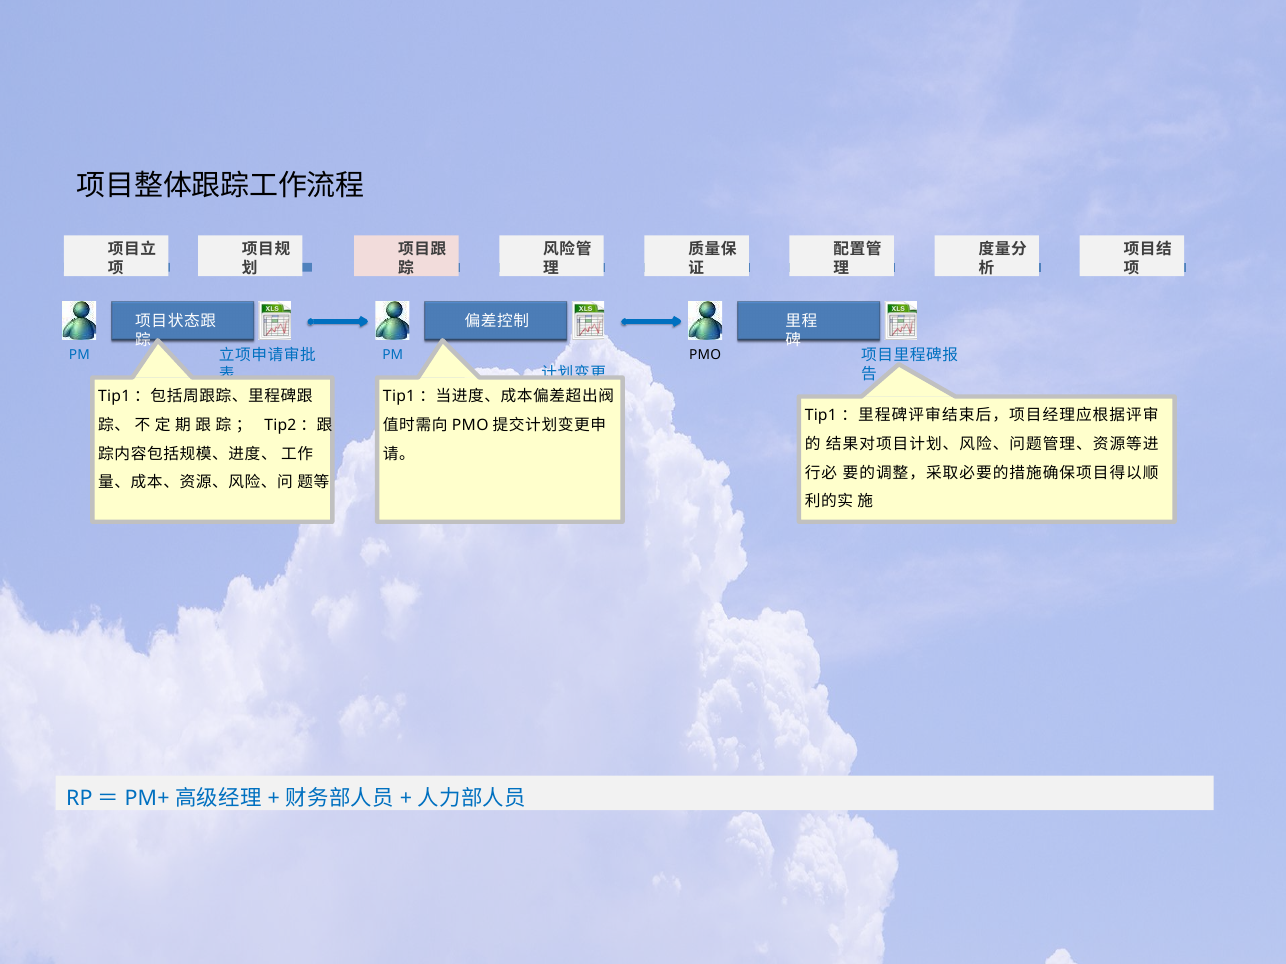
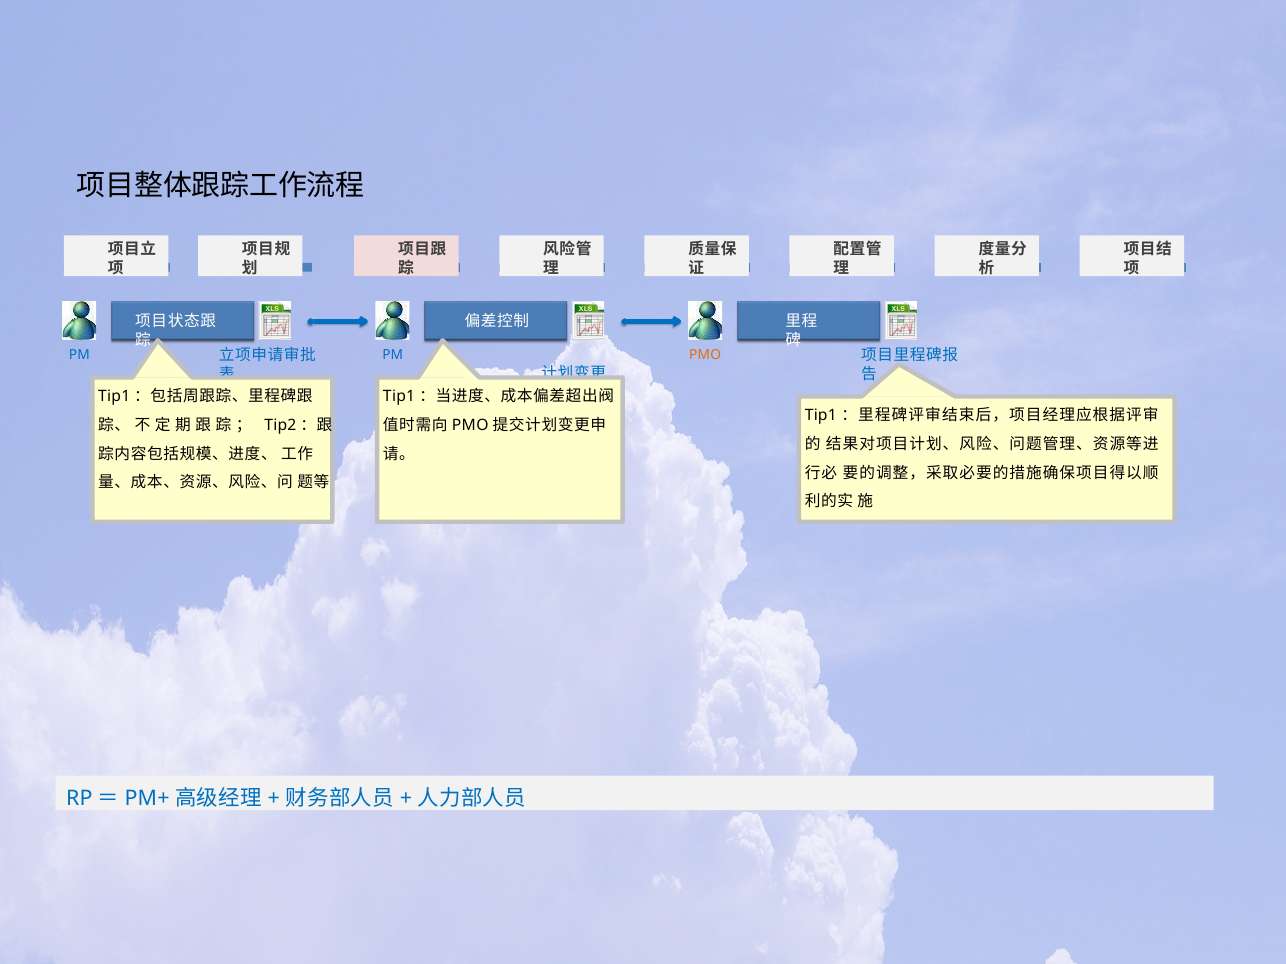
PMO colour: black -> orange (705, 355)
